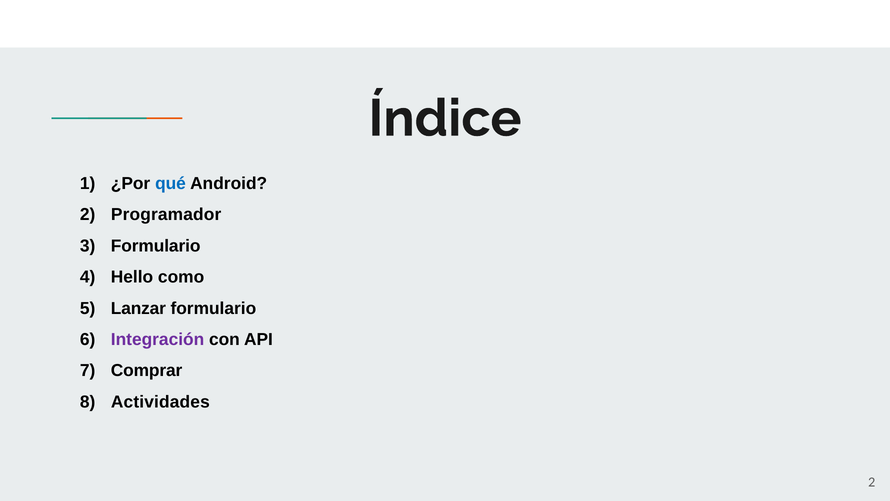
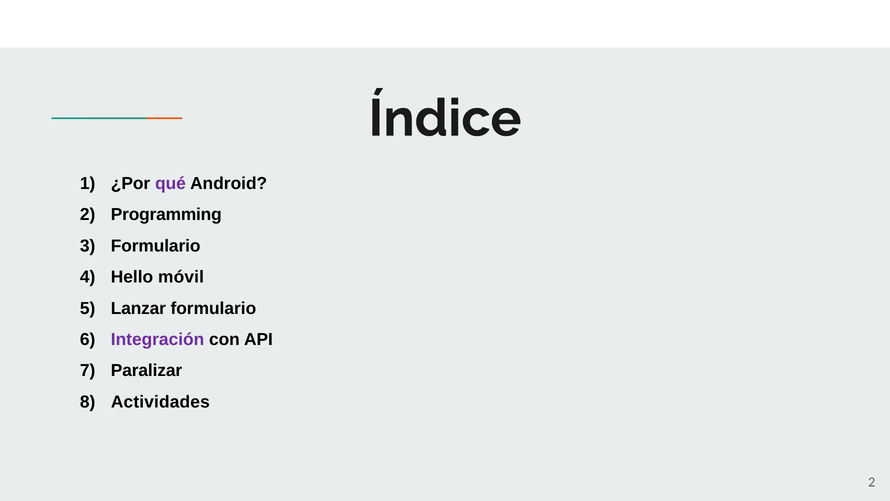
qué colour: blue -> purple (171, 183)
Programador: Programador -> Programming (166, 215)
como: como -> móvil (181, 277)
Comprar: Comprar -> Paralizar (147, 370)
